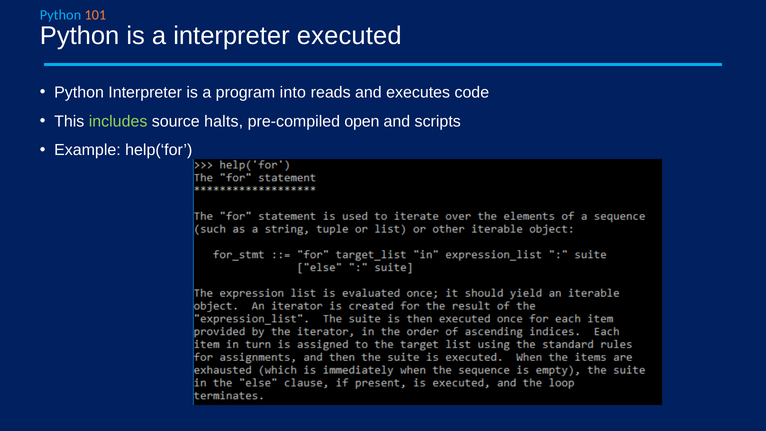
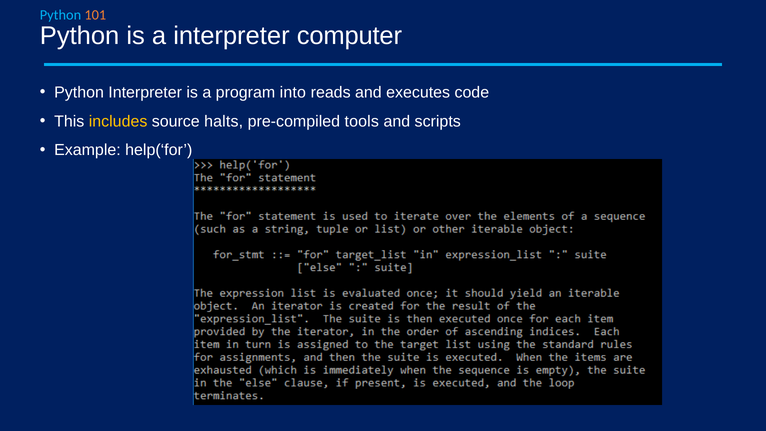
executed: executed -> computer (349, 36)
includes colour: light green -> yellow (118, 121)
open: open -> tools (362, 121)
